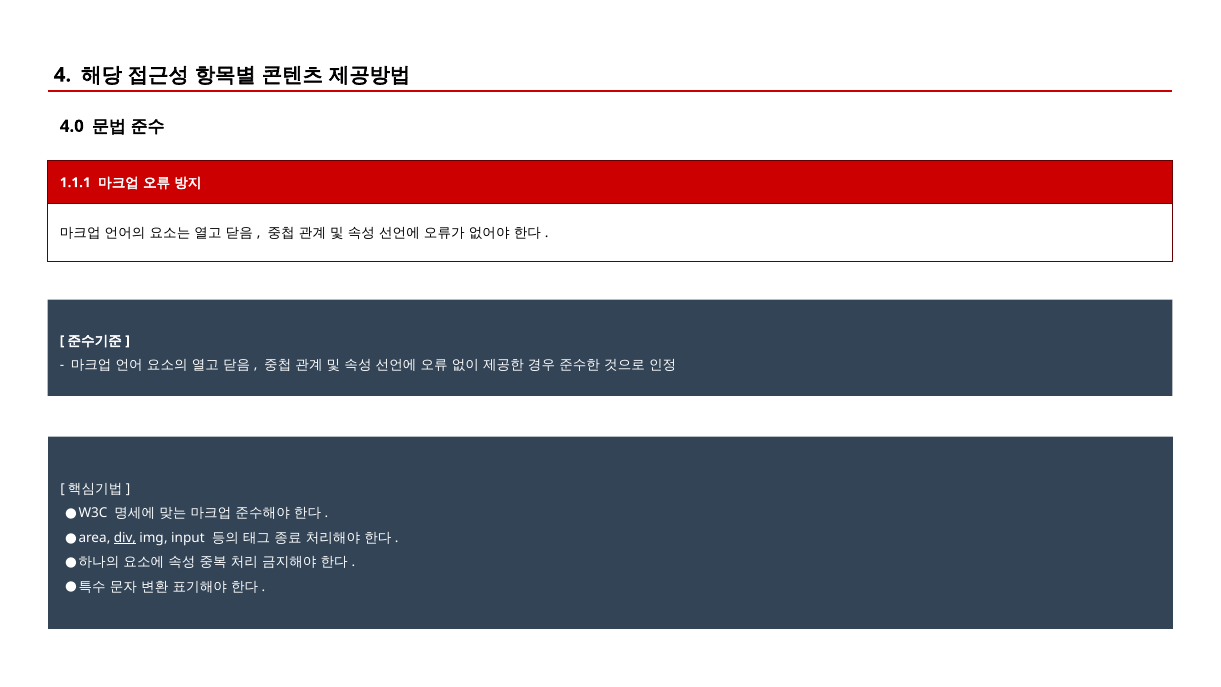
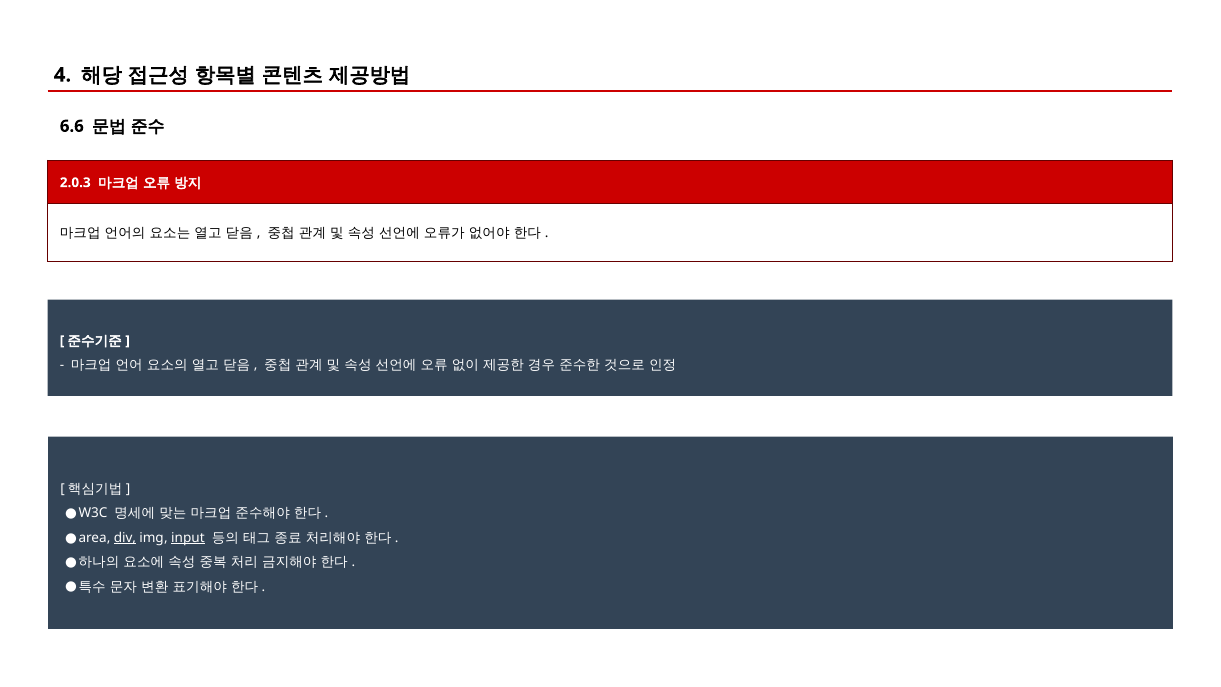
4.0: 4.0 -> 6.6 (72, 126)
1.1.1: 1.1.1 -> 2.0.3 (75, 183)
input underline: none -> present (188, 538)
